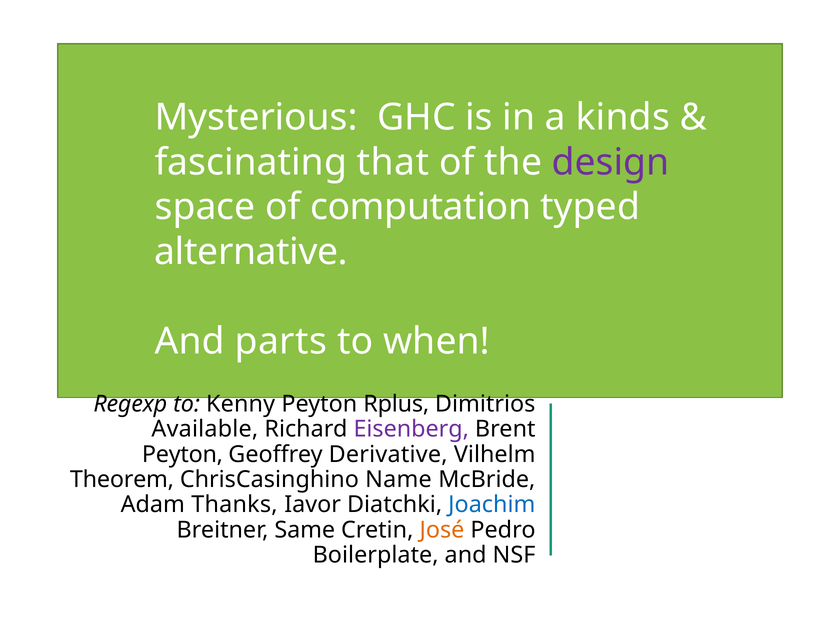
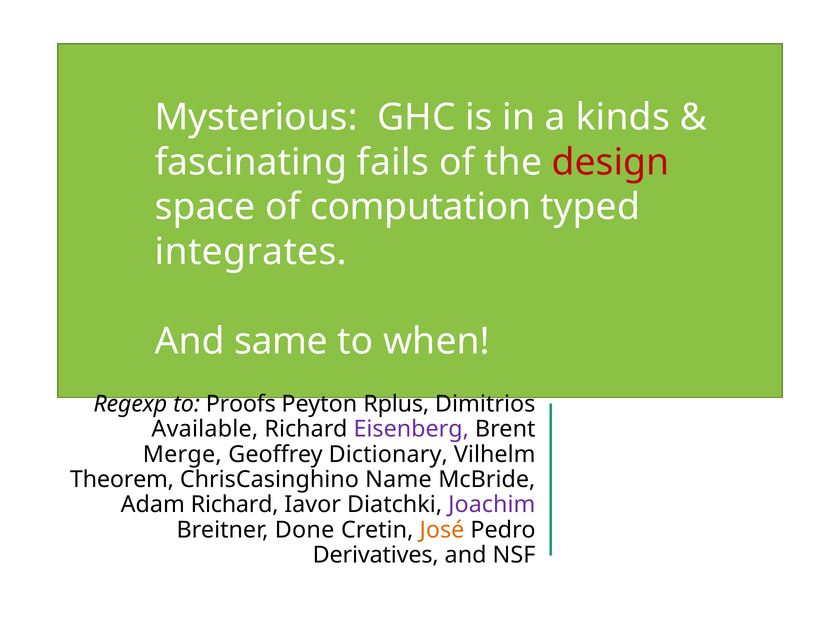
that: that -> fails (393, 162)
design colour: purple -> red (611, 162)
alternative: alternative -> integrates (251, 252)
parts: parts -> same (281, 342)
Kenny: Kenny -> Proofs (241, 404)
Peyton: Peyton -> Merge (182, 454)
Derivative: Derivative -> Dictionary (388, 454)
Adam Thanks: Thanks -> Richard (235, 505)
Joachim colour: blue -> purple (492, 505)
Same: Same -> Done (305, 530)
Boilerplate: Boilerplate -> Derivatives (376, 555)
